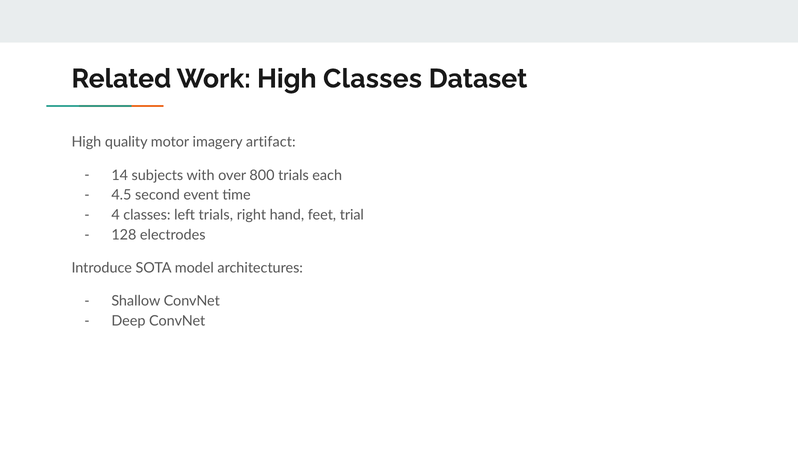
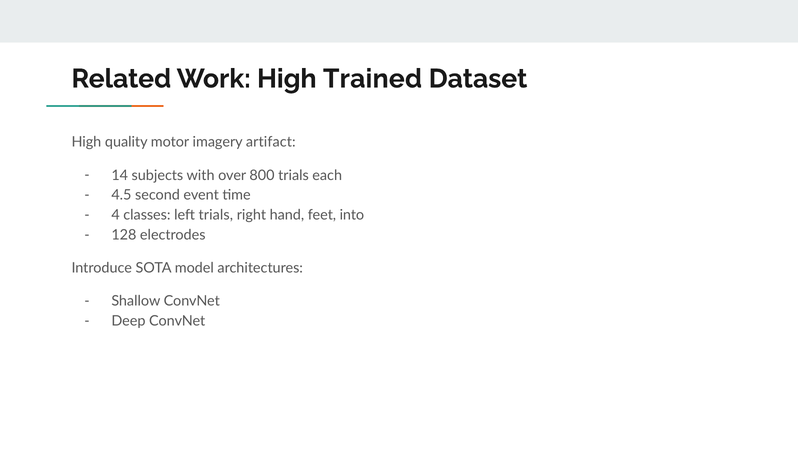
High Classes: Classes -> Trained (373, 79)
trial: trial -> into (352, 215)
